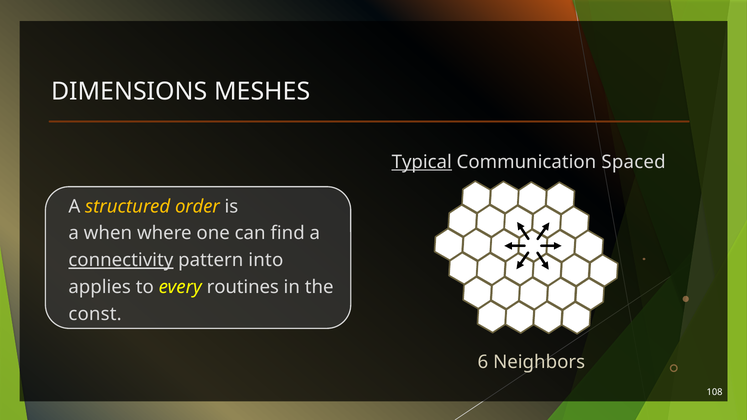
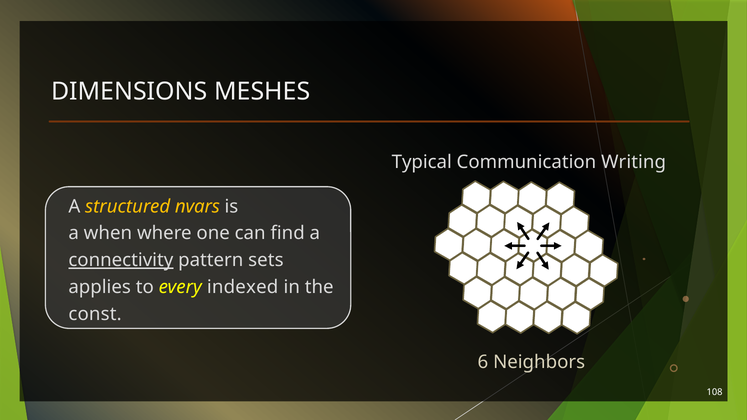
Typical underline: present -> none (422, 162)
Spaced: Spaced -> Writing (634, 162)
order: order -> nvars (197, 207)
into: into -> sets (266, 260)
routines: routines -> indexed (243, 287)
